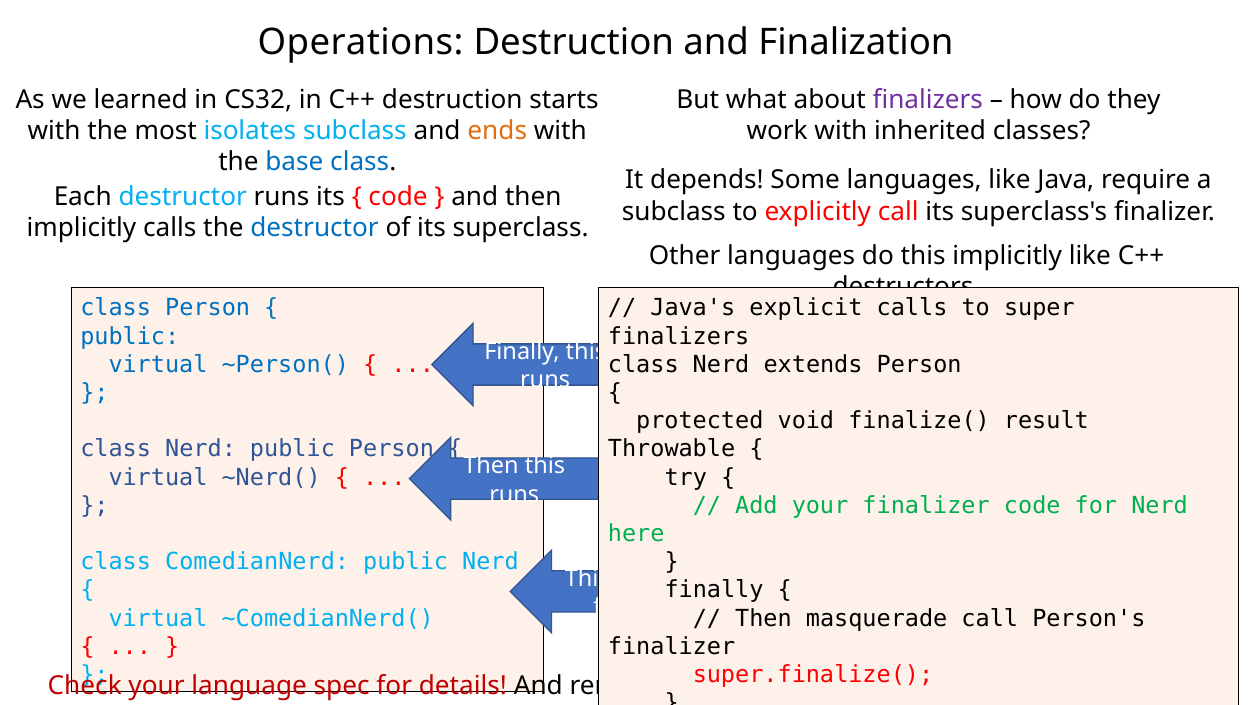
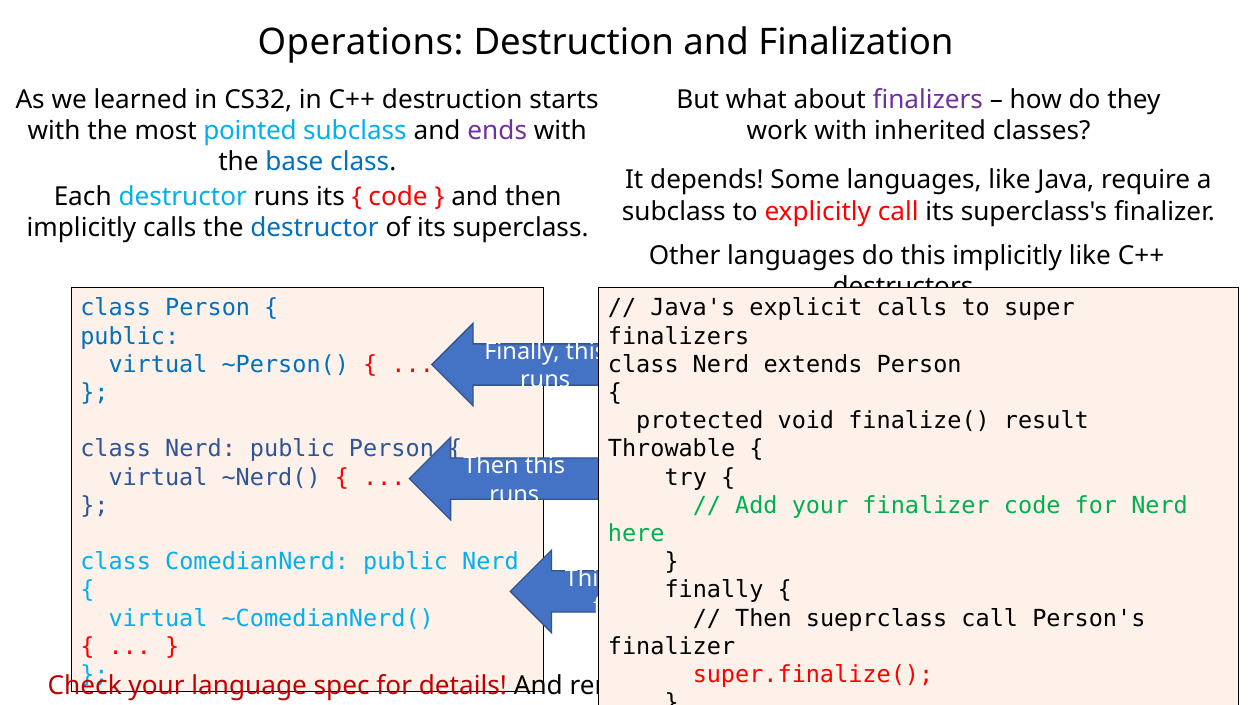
isolates: isolates -> pointed (250, 131)
ends colour: orange -> purple (497, 131)
masquerade: masquerade -> sueprclass (877, 619)
